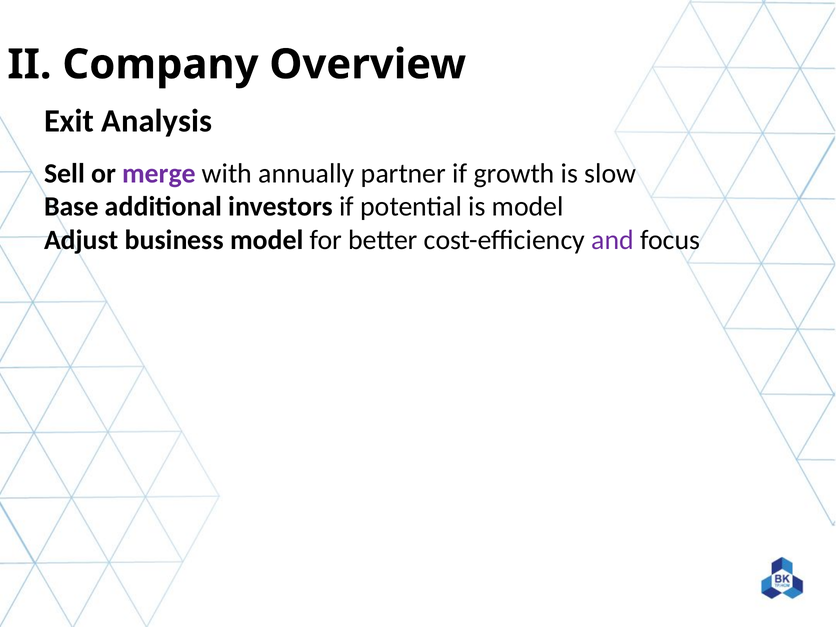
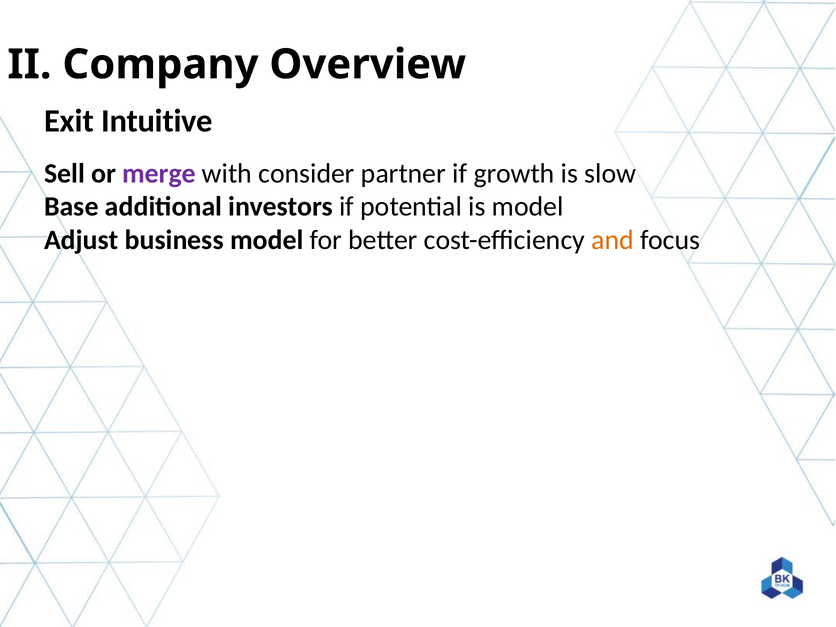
Analysis: Analysis -> Intuitive (157, 121)
annually: annually -> consider (306, 173)
and colour: purple -> orange (613, 240)
